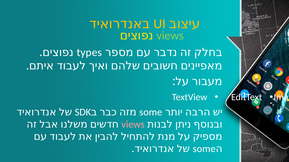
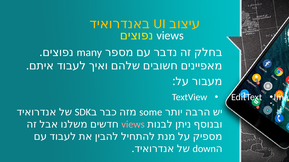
views colour: light green -> white (170, 36)
types: types -> many (89, 53)
some: some -> down (204, 149)
